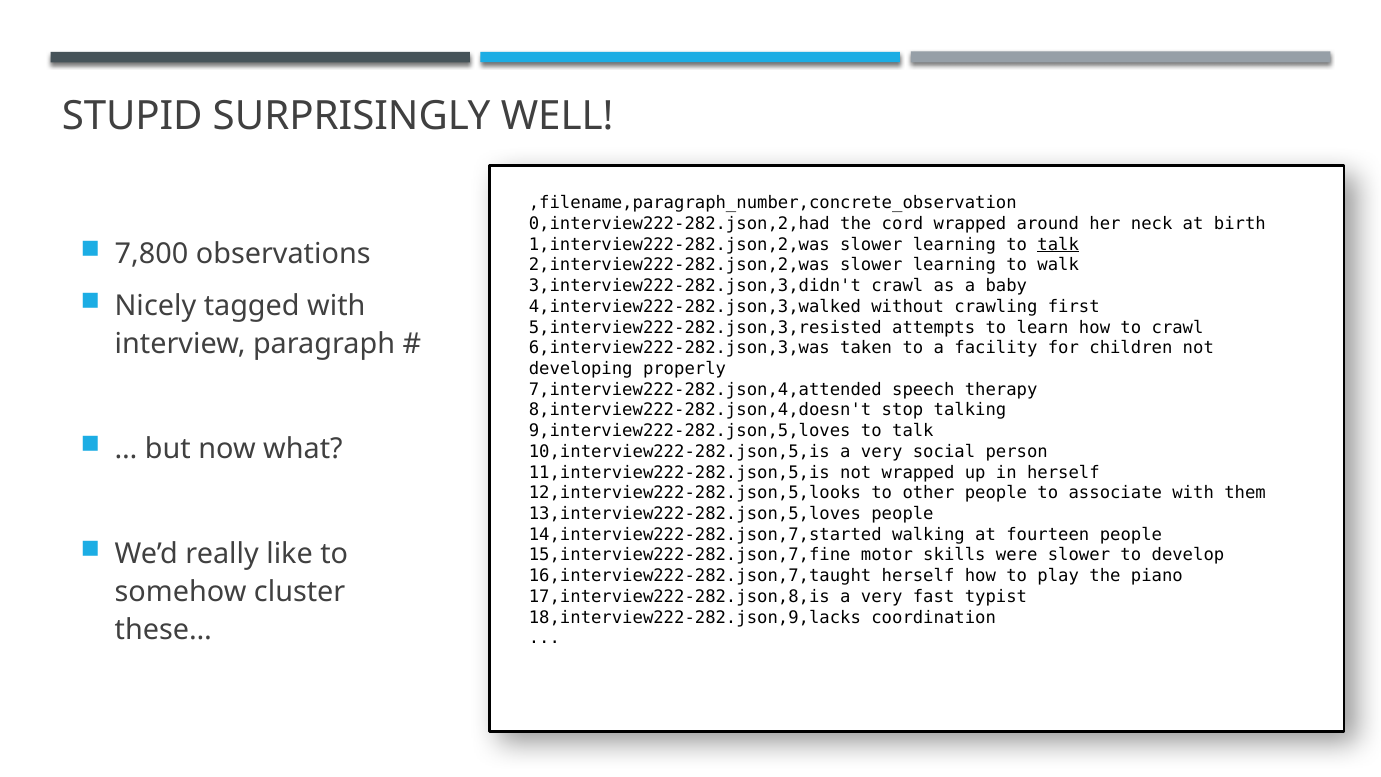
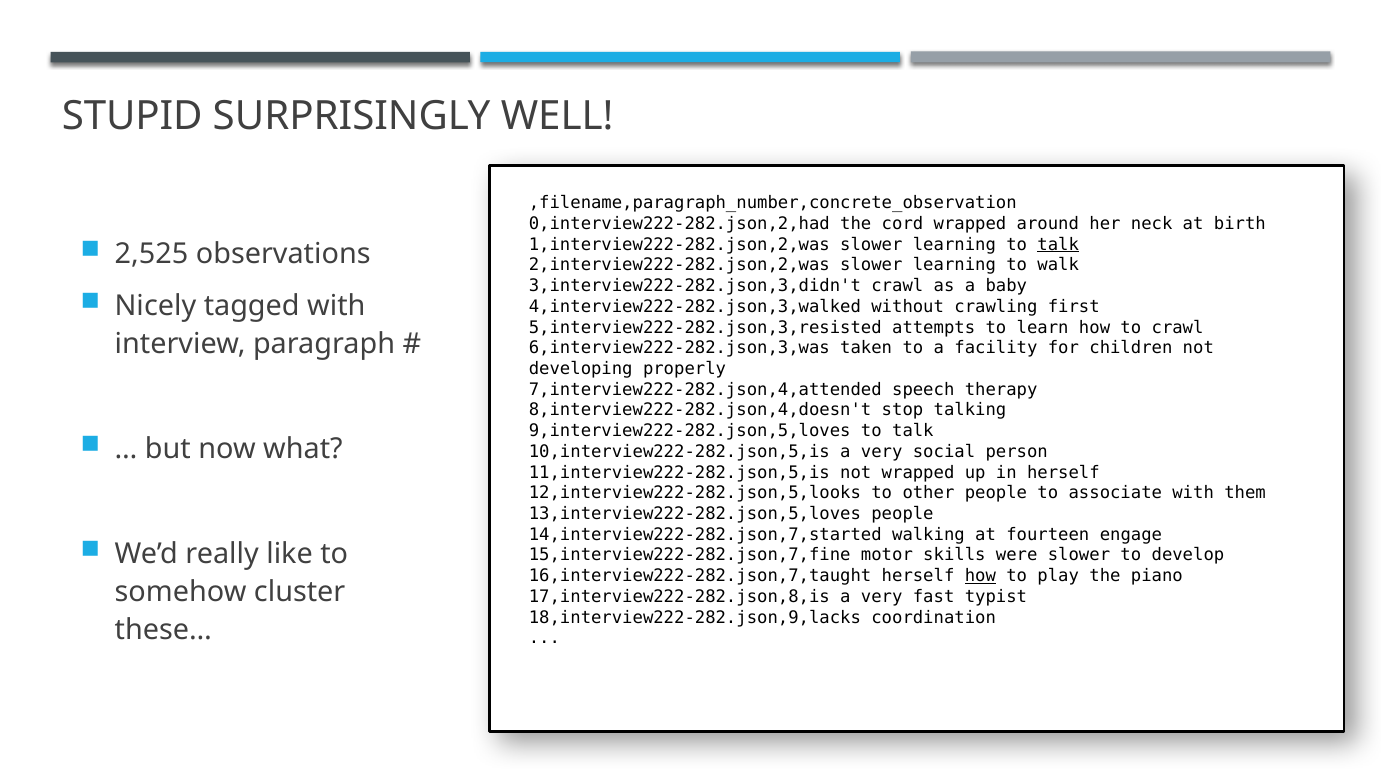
7,800: 7,800 -> 2,525 (152, 254)
fourteen people: people -> engage (1131, 534)
how underline: none -> present (980, 576)
